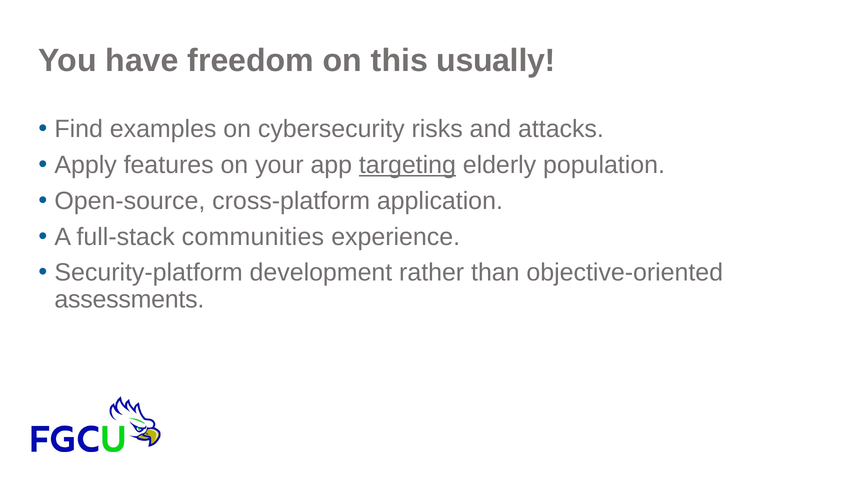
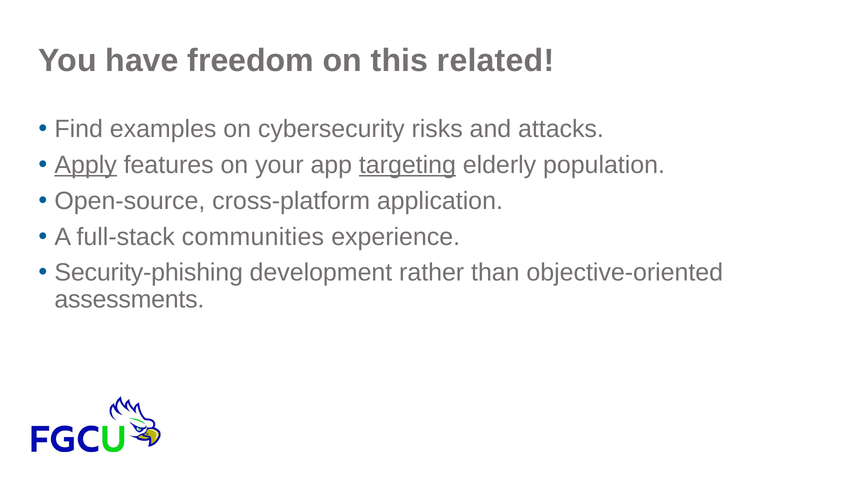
usually: usually -> related (496, 60)
Apply underline: none -> present (86, 165)
Security-platform: Security-platform -> Security-phishing (149, 272)
